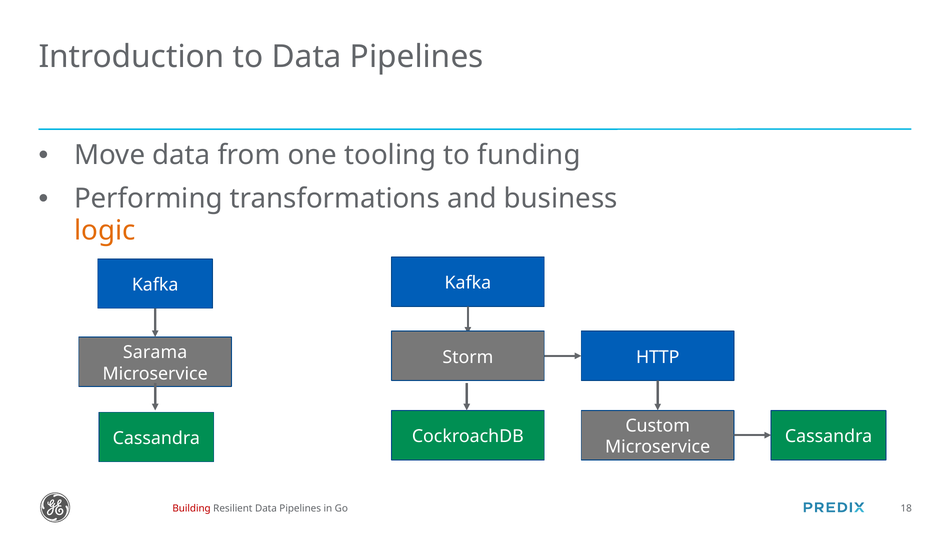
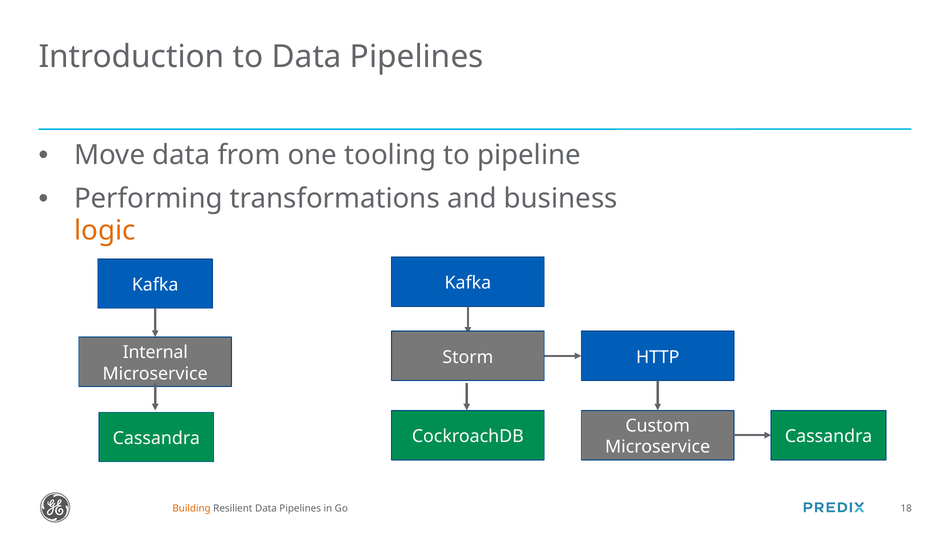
funding: funding -> pipeline (529, 155)
Sarama: Sarama -> Internal (155, 352)
Building colour: red -> orange (192, 508)
